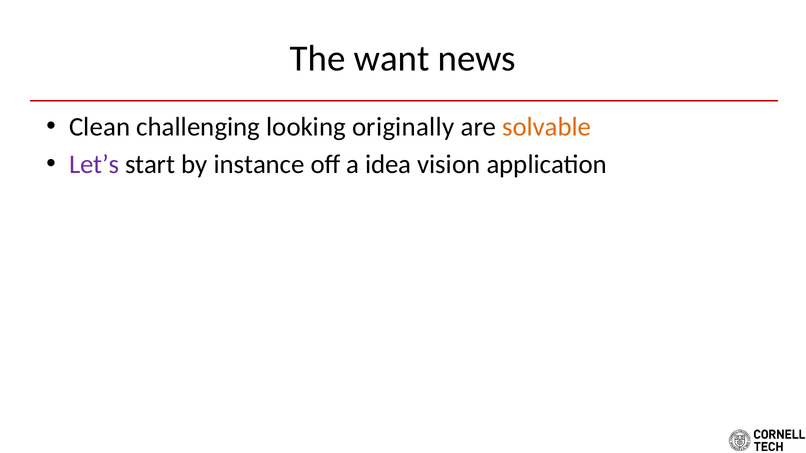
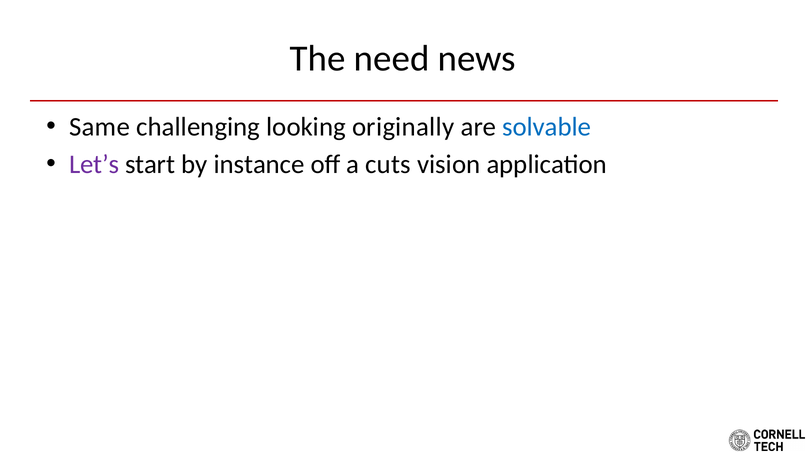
want: want -> need (392, 59)
Clean: Clean -> Same (100, 127)
solvable colour: orange -> blue (547, 127)
idea: idea -> cuts (388, 164)
